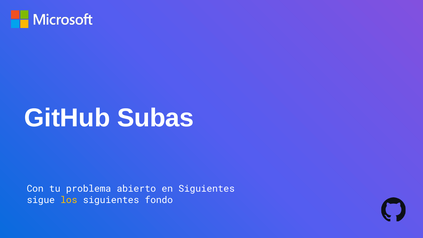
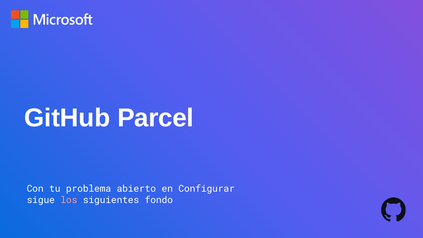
Subas: Subas -> Parcel (156, 118)
en Siguientes: Siguientes -> Configurar (207, 189)
los colour: yellow -> pink (69, 200)
